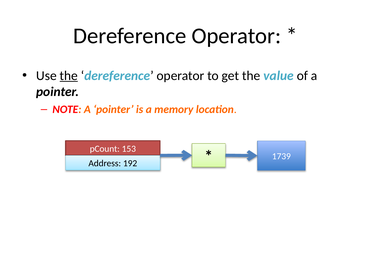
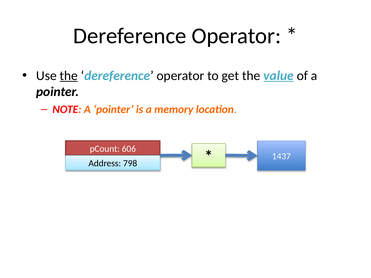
value underline: none -> present (279, 76)
153: 153 -> 606 (129, 149)
192: 192 -> 798 (130, 164)
1739: 1739 -> 1437 (281, 156)
